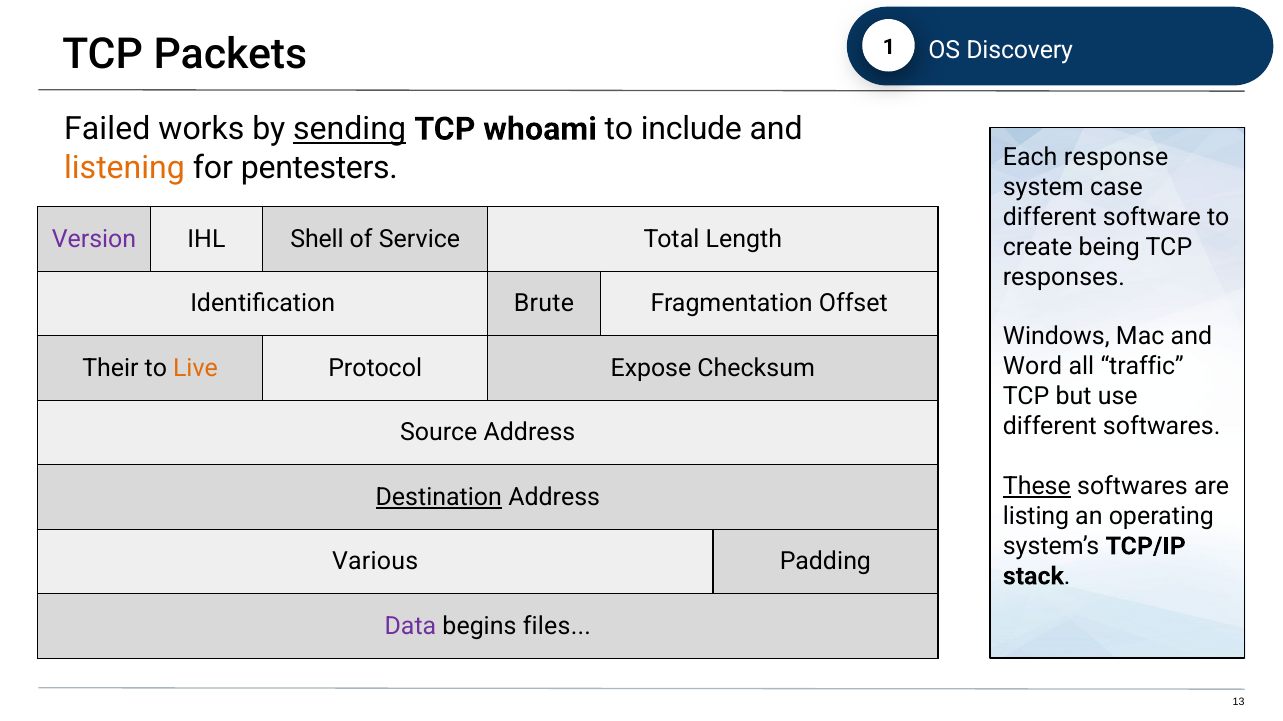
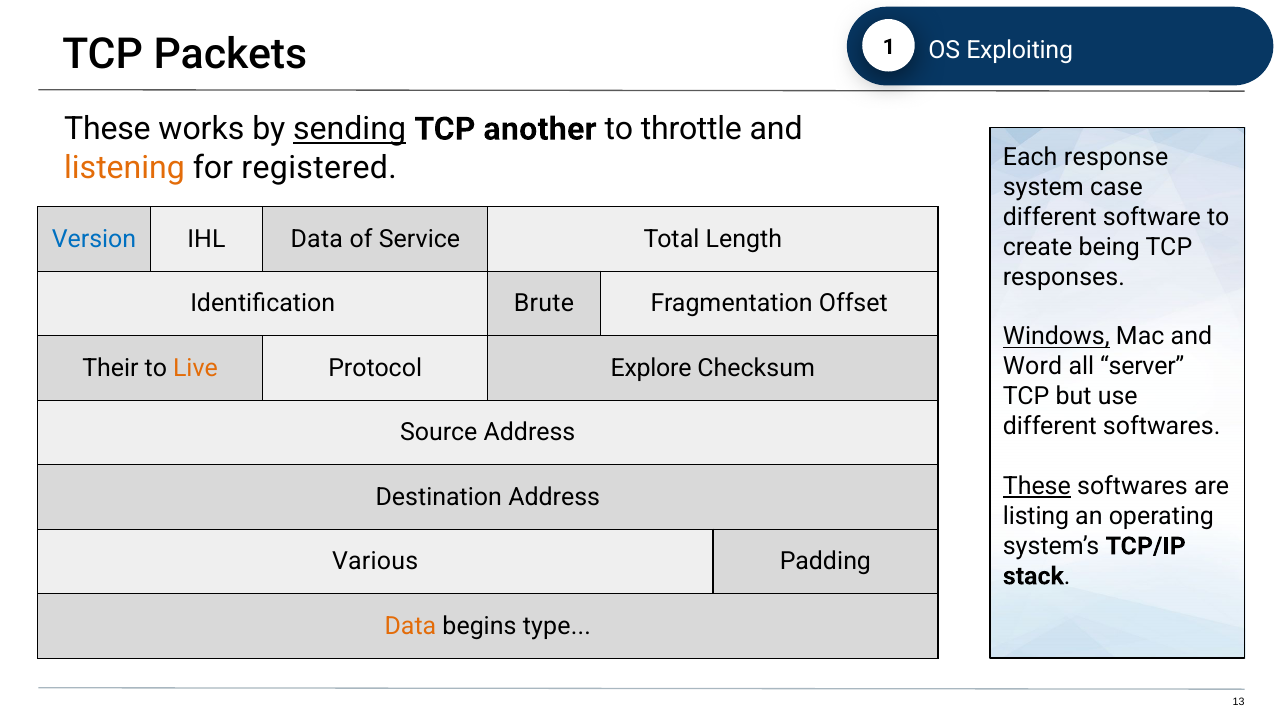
Discovery: Discovery -> Exploiting (1020, 50)
Failed: Failed -> These (107, 129)
whoami: whoami -> another (540, 129)
include: include -> throttle (691, 129)
pentesters: pentesters -> registered (319, 168)
Version colour: purple -> blue (94, 239)
IHL Shell: Shell -> Data (317, 239)
Windows underline: none -> present (1056, 337)
traffic: traffic -> server (1142, 367)
Expose: Expose -> Explore (651, 369)
Destination underline: present -> none (439, 498)
Data colour: purple -> orange (410, 627)
files: files -> type (557, 627)
